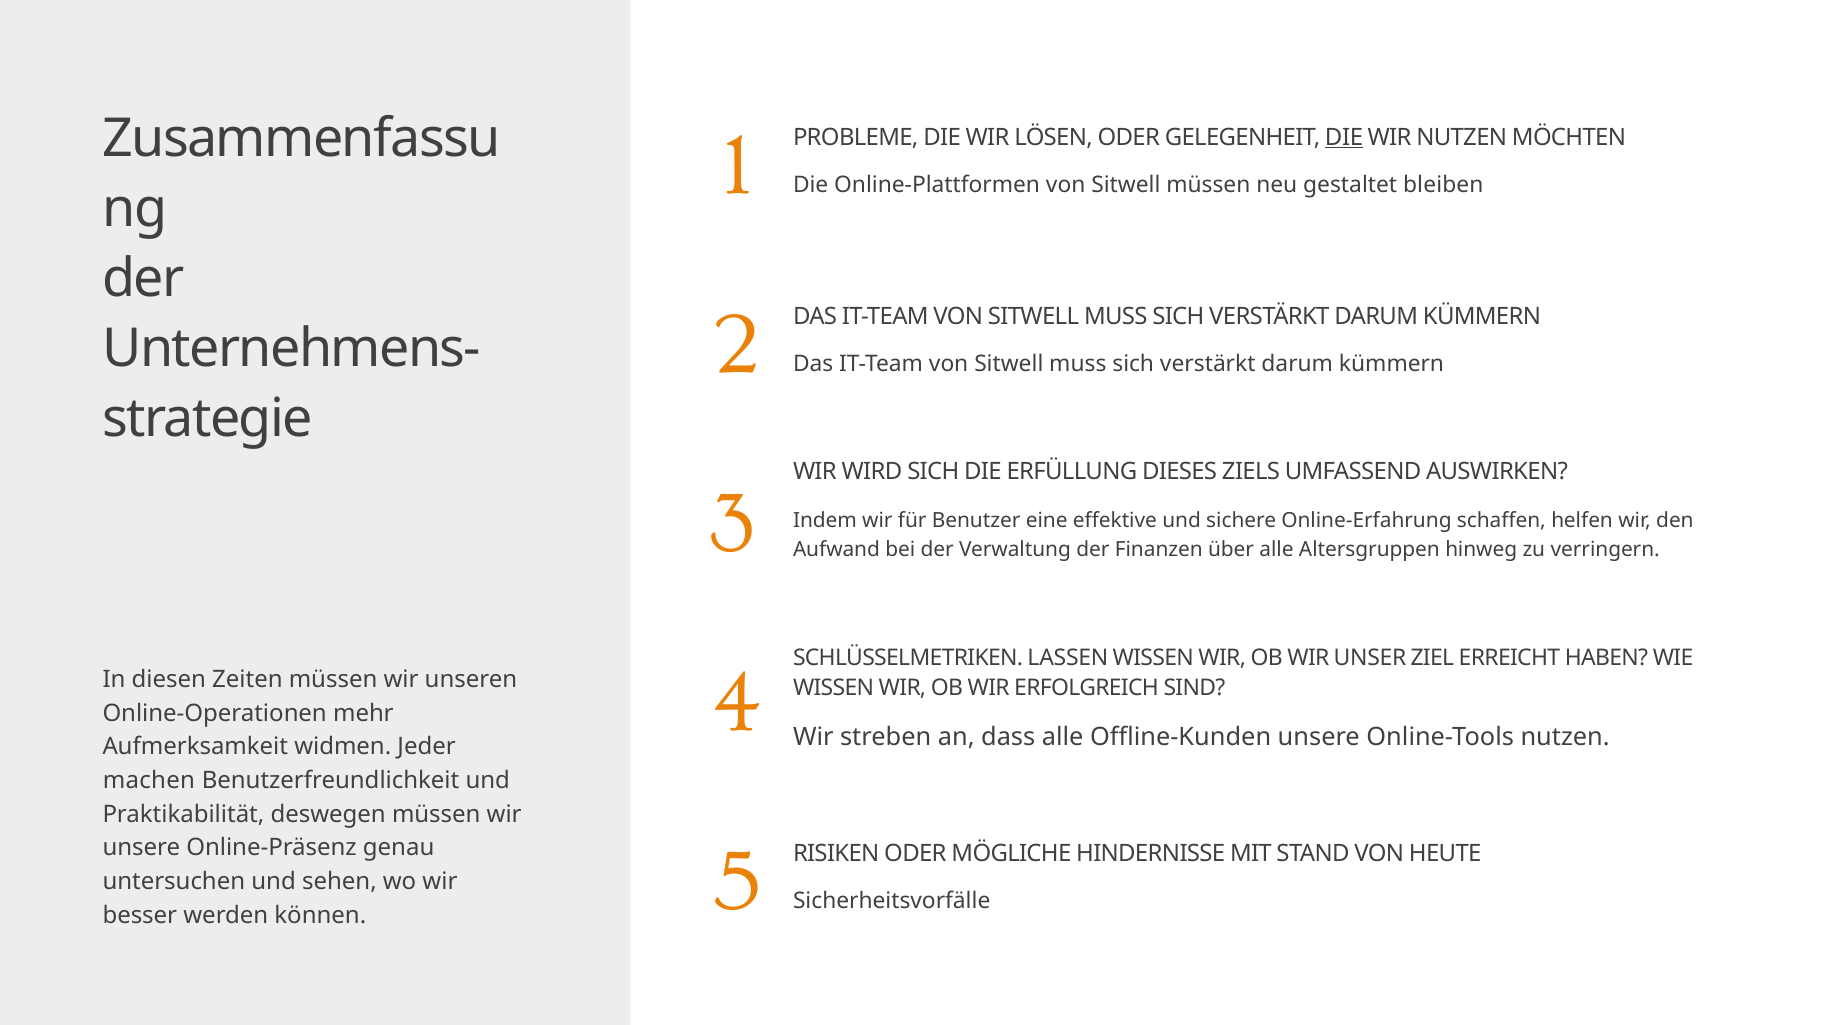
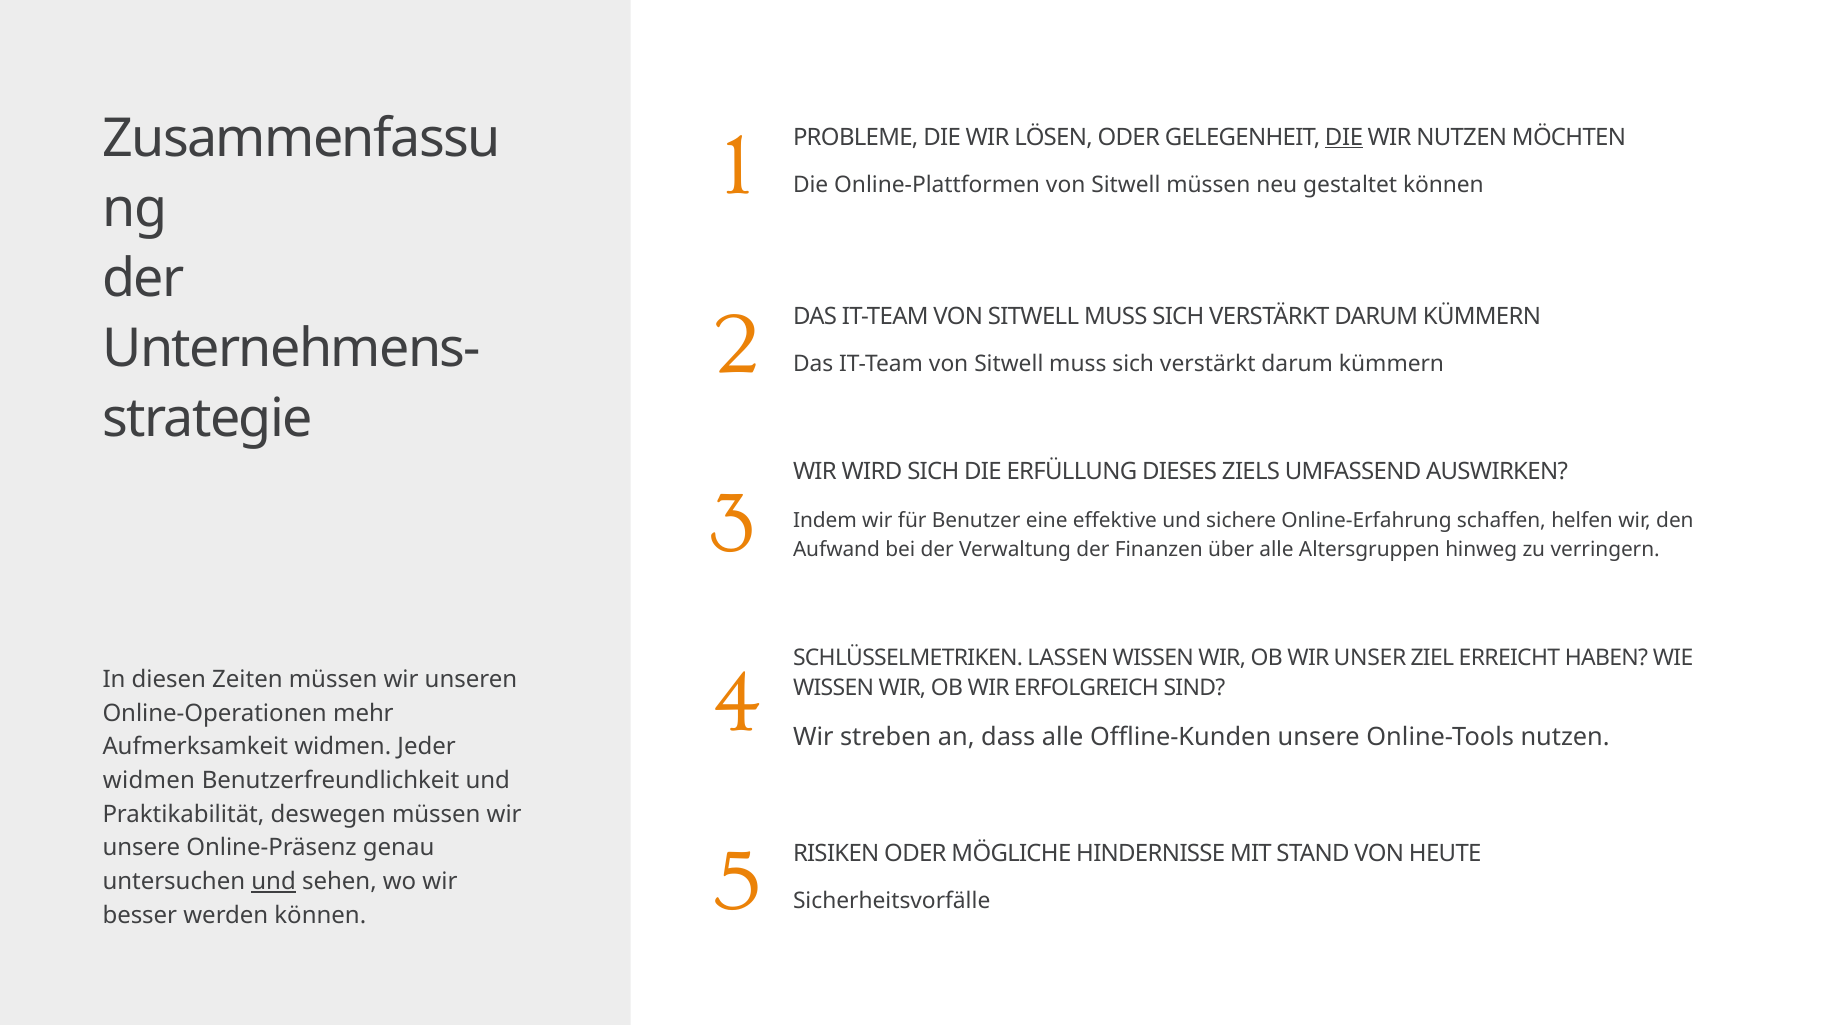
gestaltet bleiben: bleiben -> können (1443, 185)
machen: machen -> widmen (149, 781)
und underline: none -> present (274, 882)
